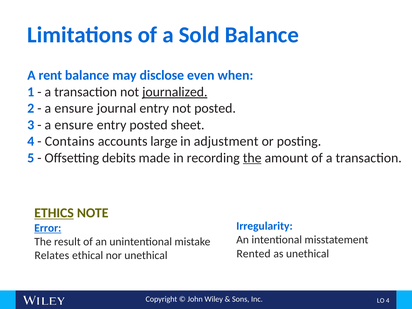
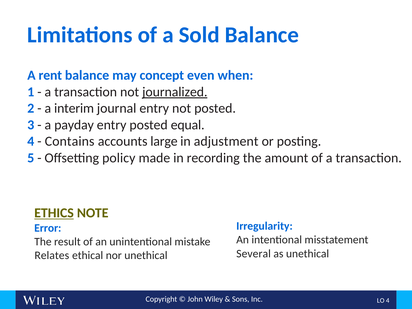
disclose: disclose -> concept (162, 75)
ensure: ensure -> interim (74, 108)
ensure: ensure -> payday (74, 125)
sheet: sheet -> equal (188, 125)
debits: debits -> policy (119, 158)
the underline: present -> none (252, 158)
Error underline: present -> none (48, 228)
Rented: Rented -> Several (254, 254)
